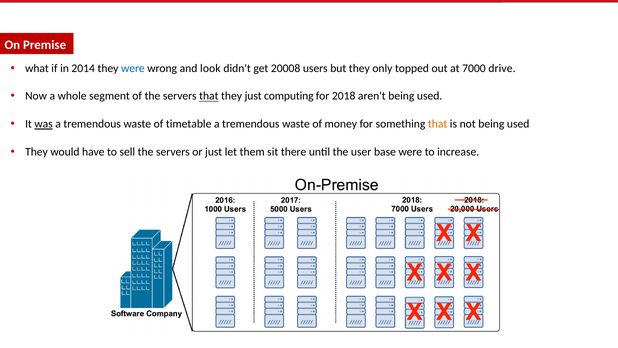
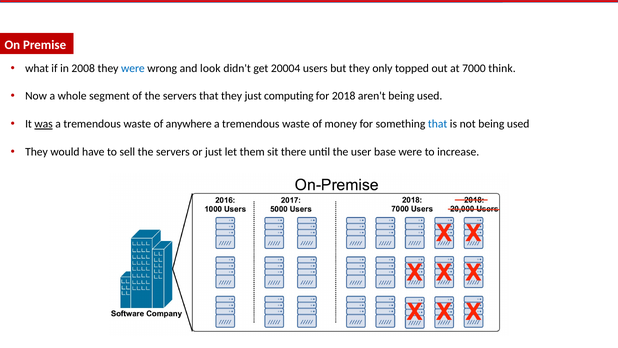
2014: 2014 -> 2008 (83, 68)
20008: 20008 -> 20004 (286, 68)
drive: drive -> think (502, 68)
that underline: present -> none (209, 96)
timetable: timetable -> anywhere (189, 124)
that colour: orange -> blue (438, 124)
